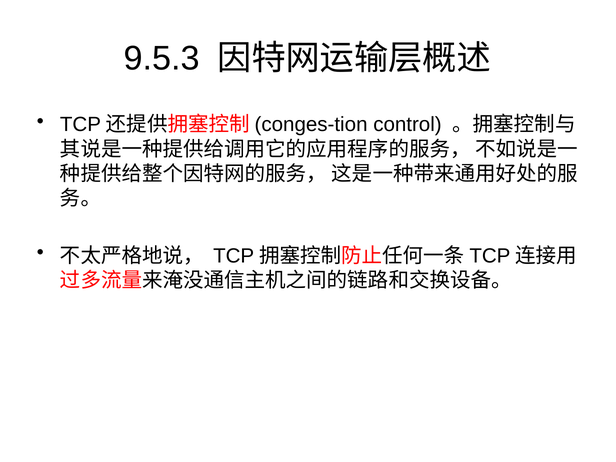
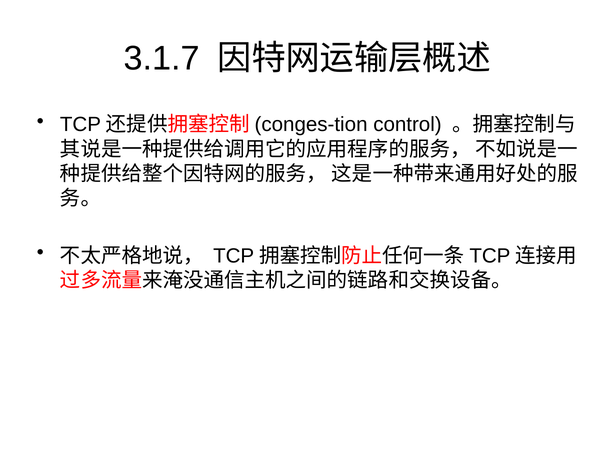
9.5.3: 9.5.3 -> 3.1.7 (162, 58)
